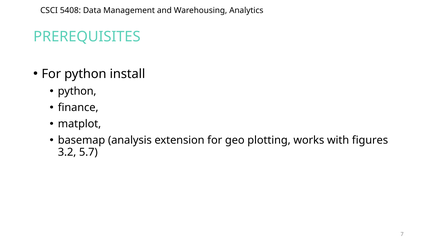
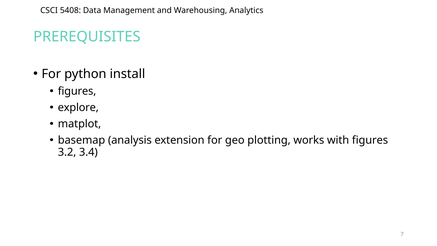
python: python -> figures (77, 91)
finance: finance -> explore (78, 108)
5.7: 5.7 -> 3.4 (88, 152)
